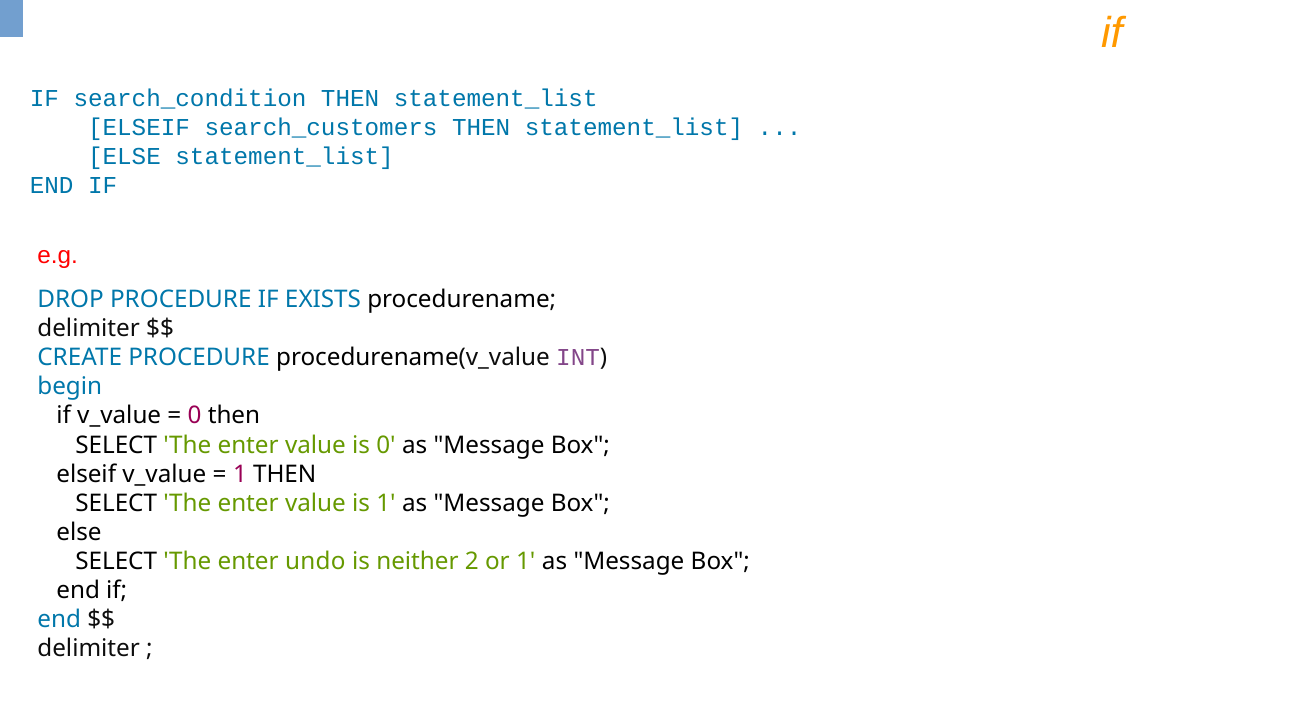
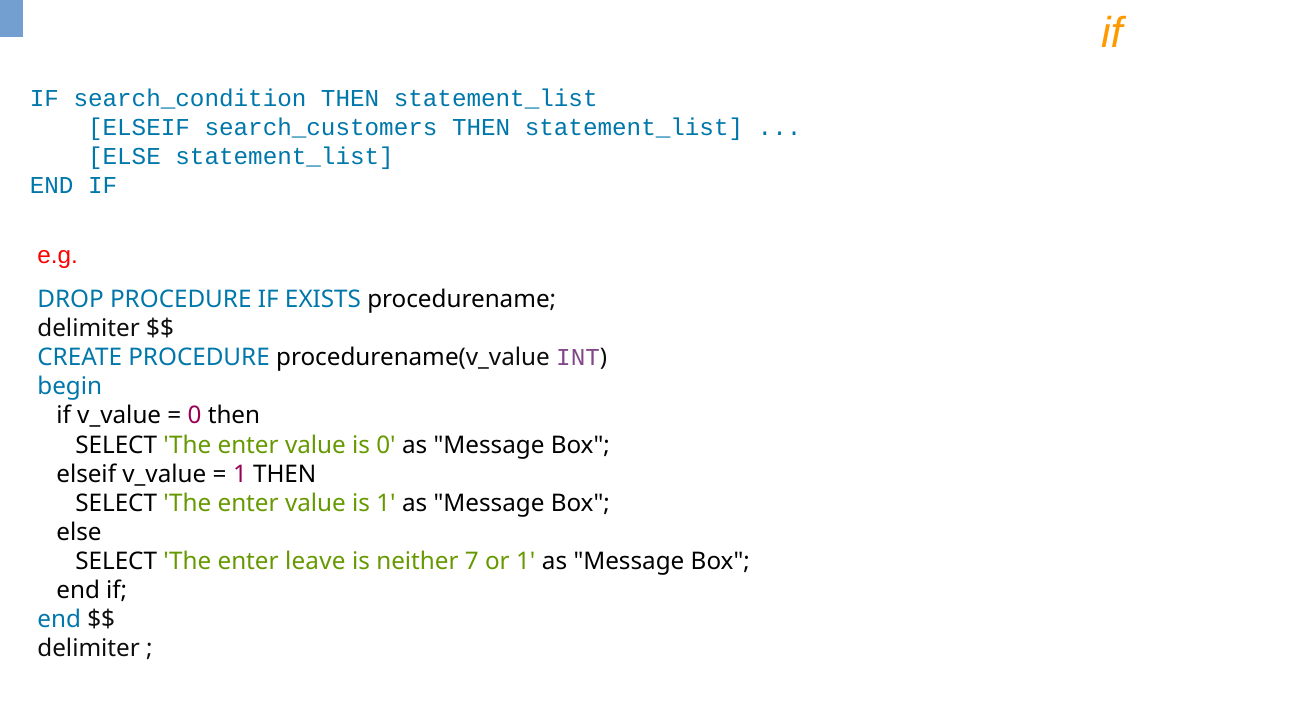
undo: undo -> leave (315, 561)
2: 2 -> 7 (472, 561)
